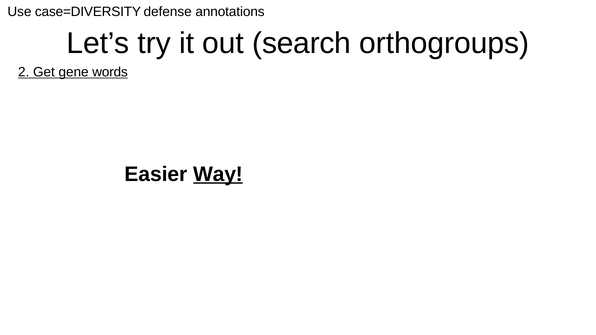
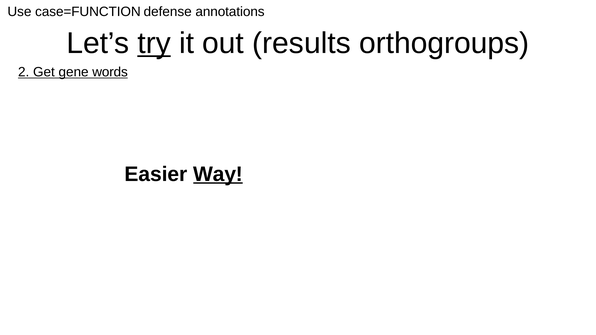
case=DIVERSITY: case=DIVERSITY -> case=FUNCTION (88, 12)
try underline: none -> present (154, 43)
search: search -> results (301, 43)
